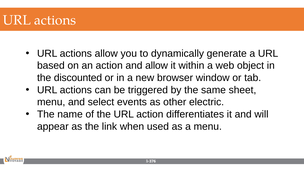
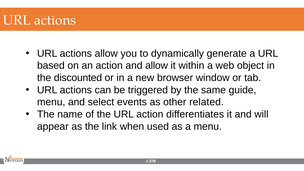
sheet: sheet -> guide (242, 90)
electric: electric -> related (207, 102)
